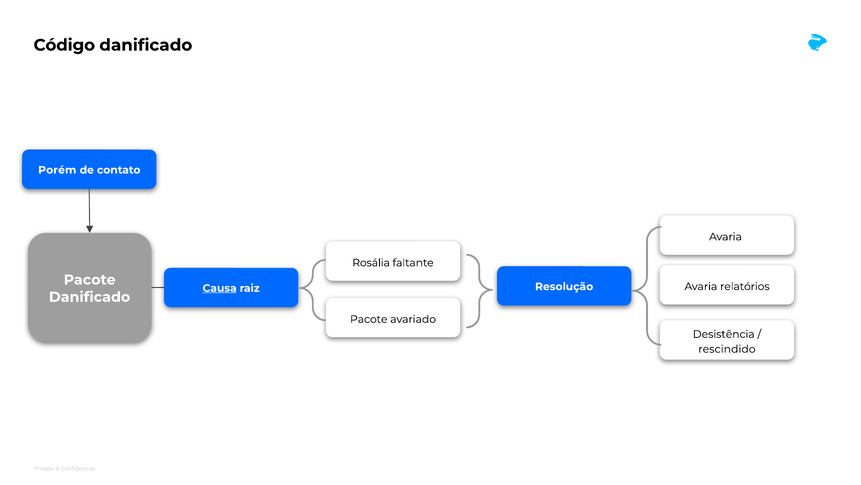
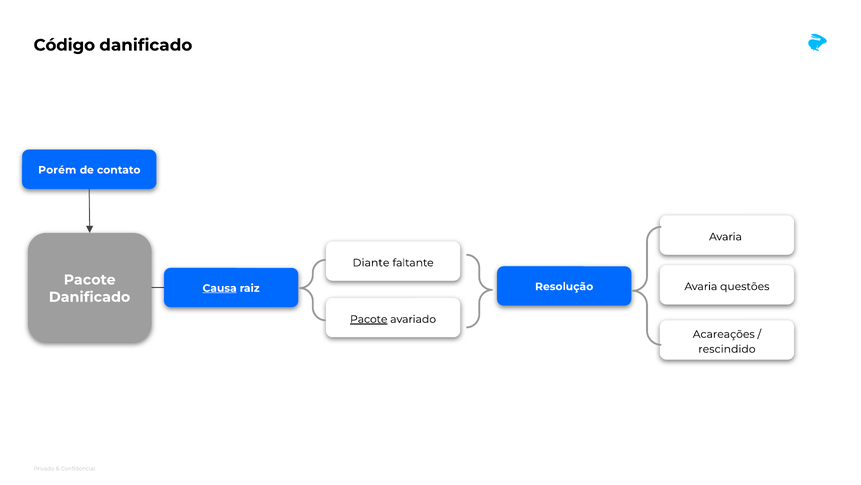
Rosália: Rosália -> Diante (371, 262)
relatórios: relatórios -> questões (745, 286)
Pacote underline: none -> present (369, 319)
Desistência: Desistência -> Acareações (724, 334)
